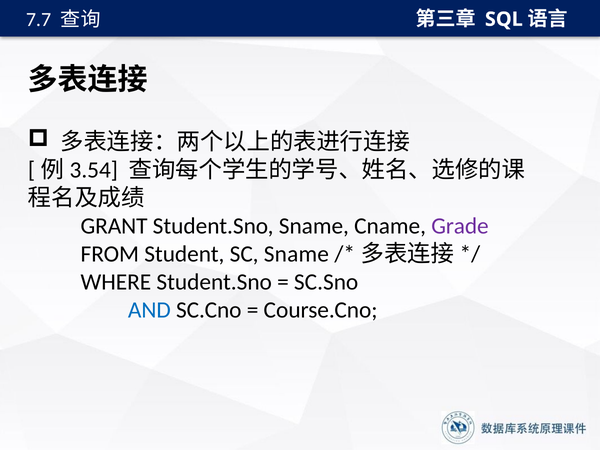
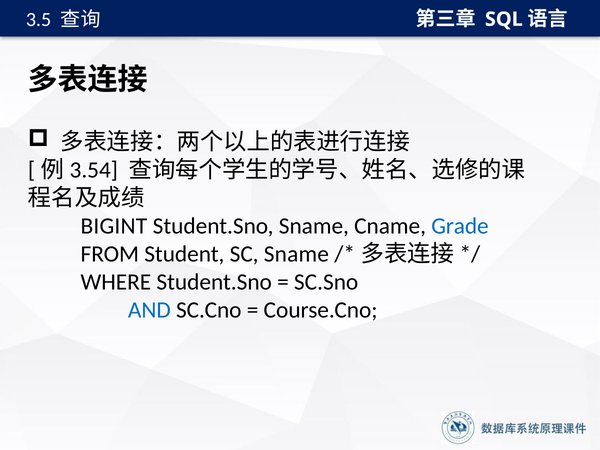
7.7: 7.7 -> 3.5 (39, 20)
GRANT: GRANT -> BIGINT (114, 226)
Grade colour: purple -> blue (460, 226)
